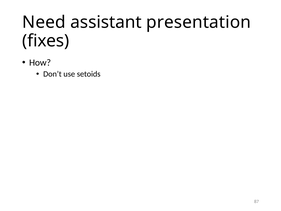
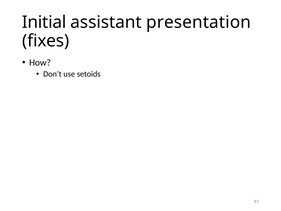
Need: Need -> Initial (44, 22)
